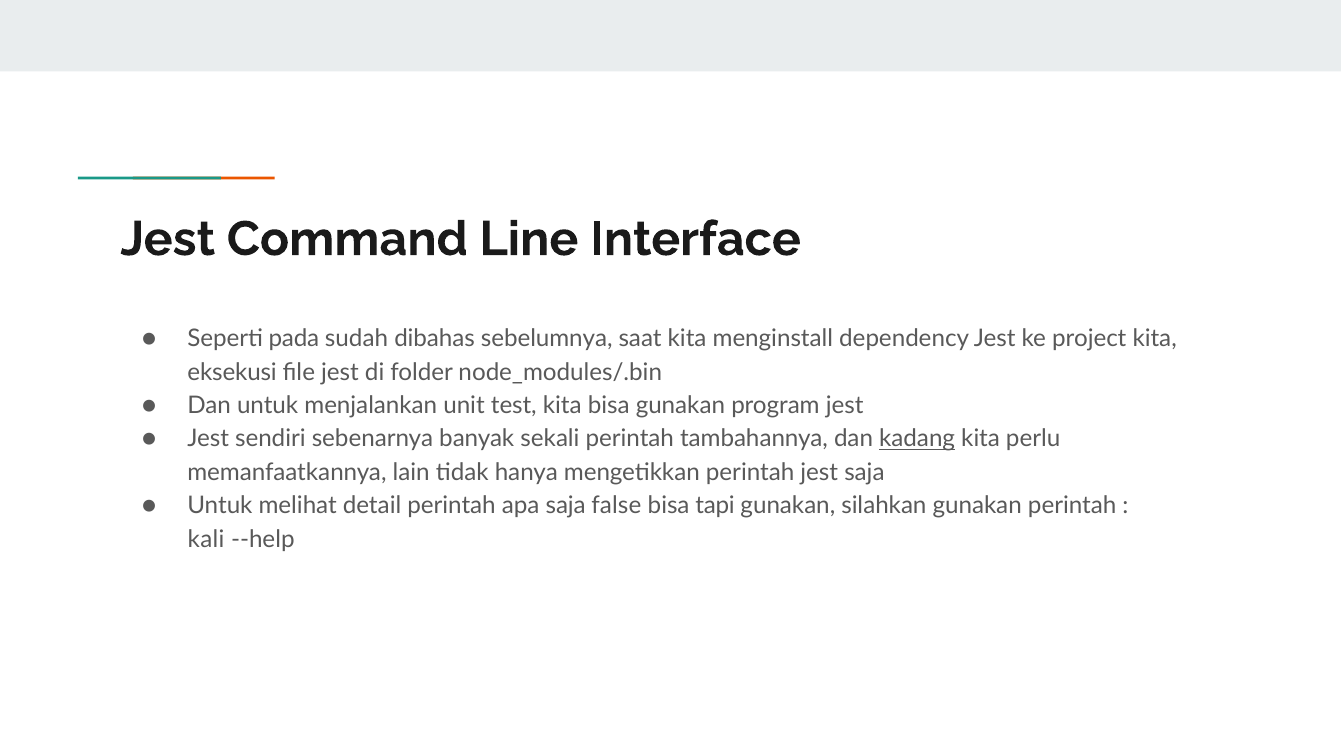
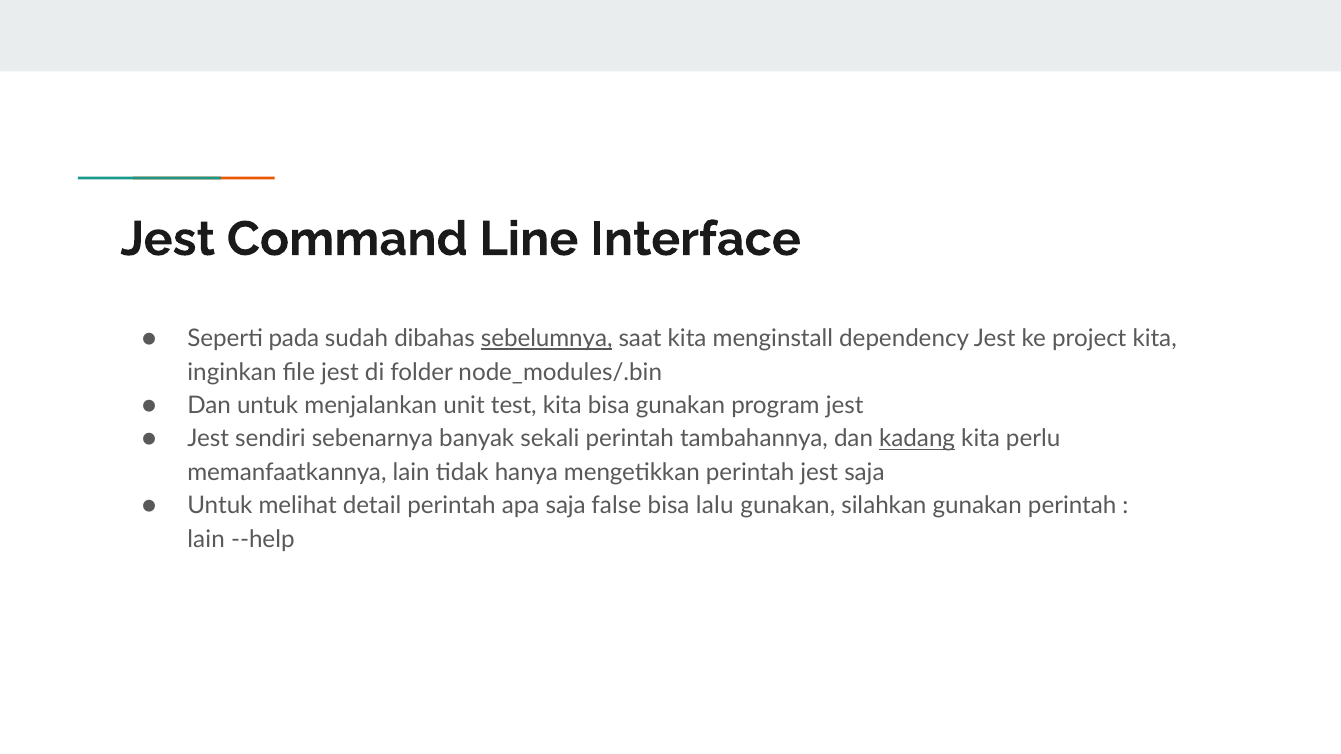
sebelumnya underline: none -> present (547, 339)
eksekusi: eksekusi -> inginkan (232, 372)
tapi: tapi -> lalu (715, 506)
kali: kali -> lain (206, 539)
